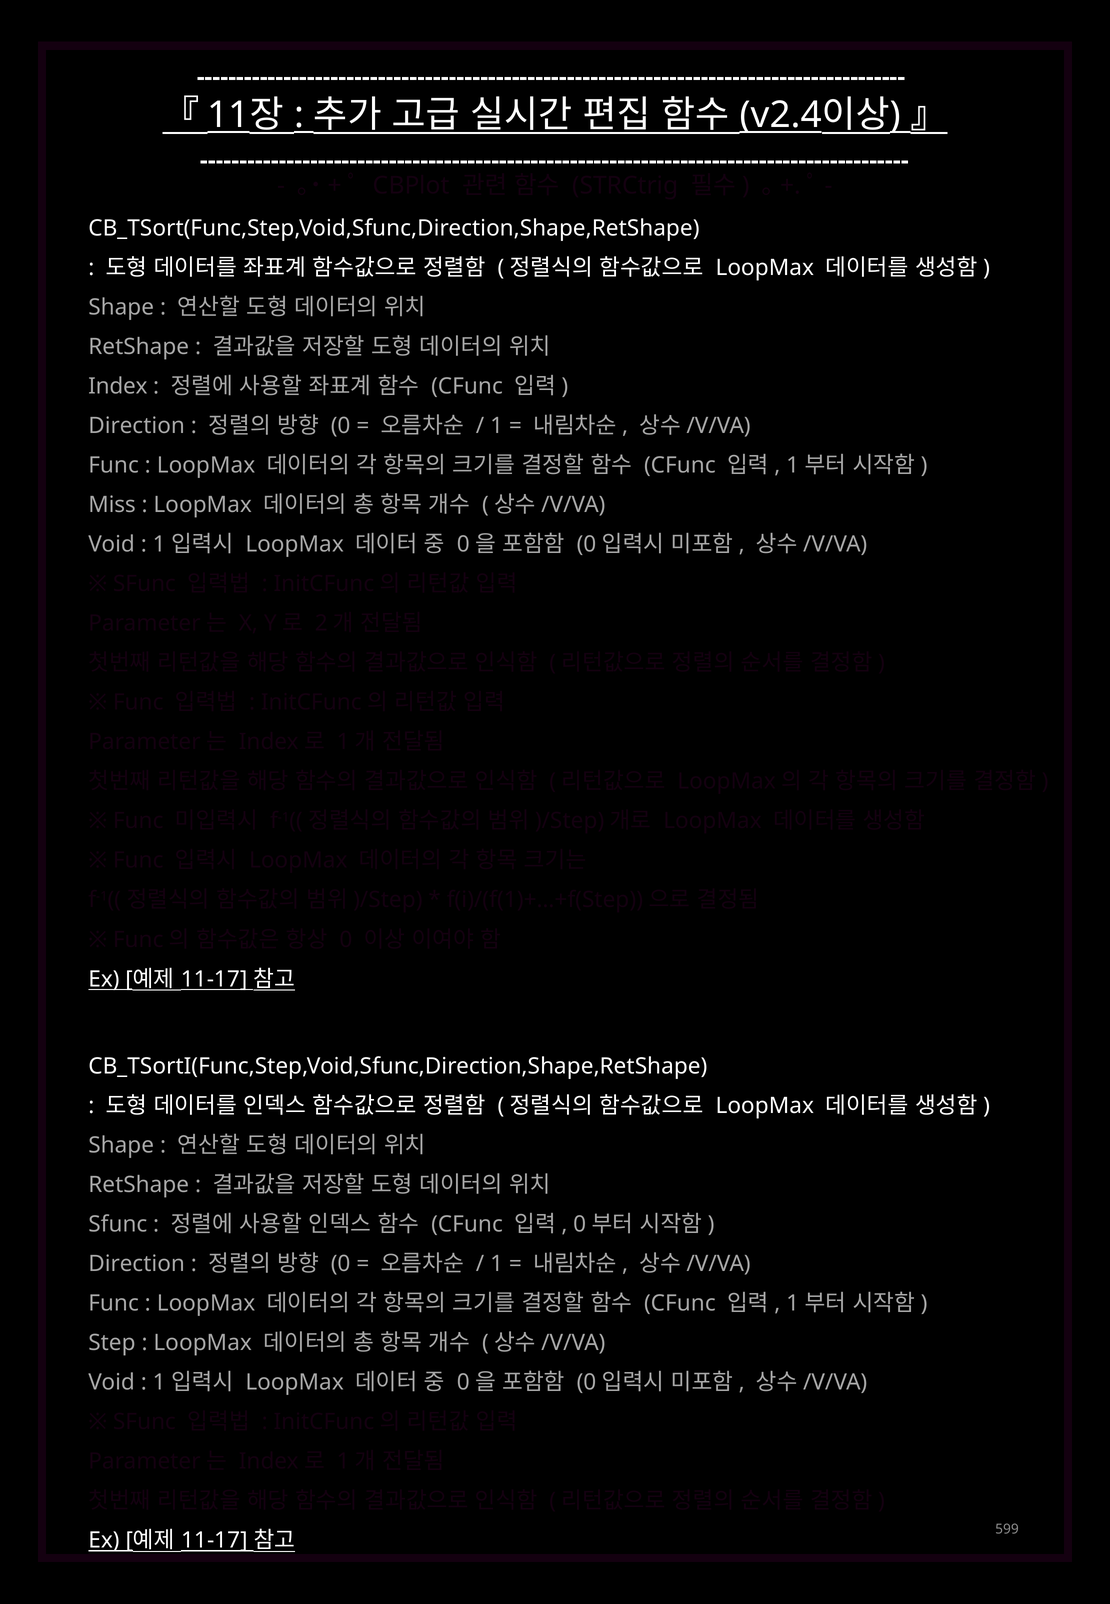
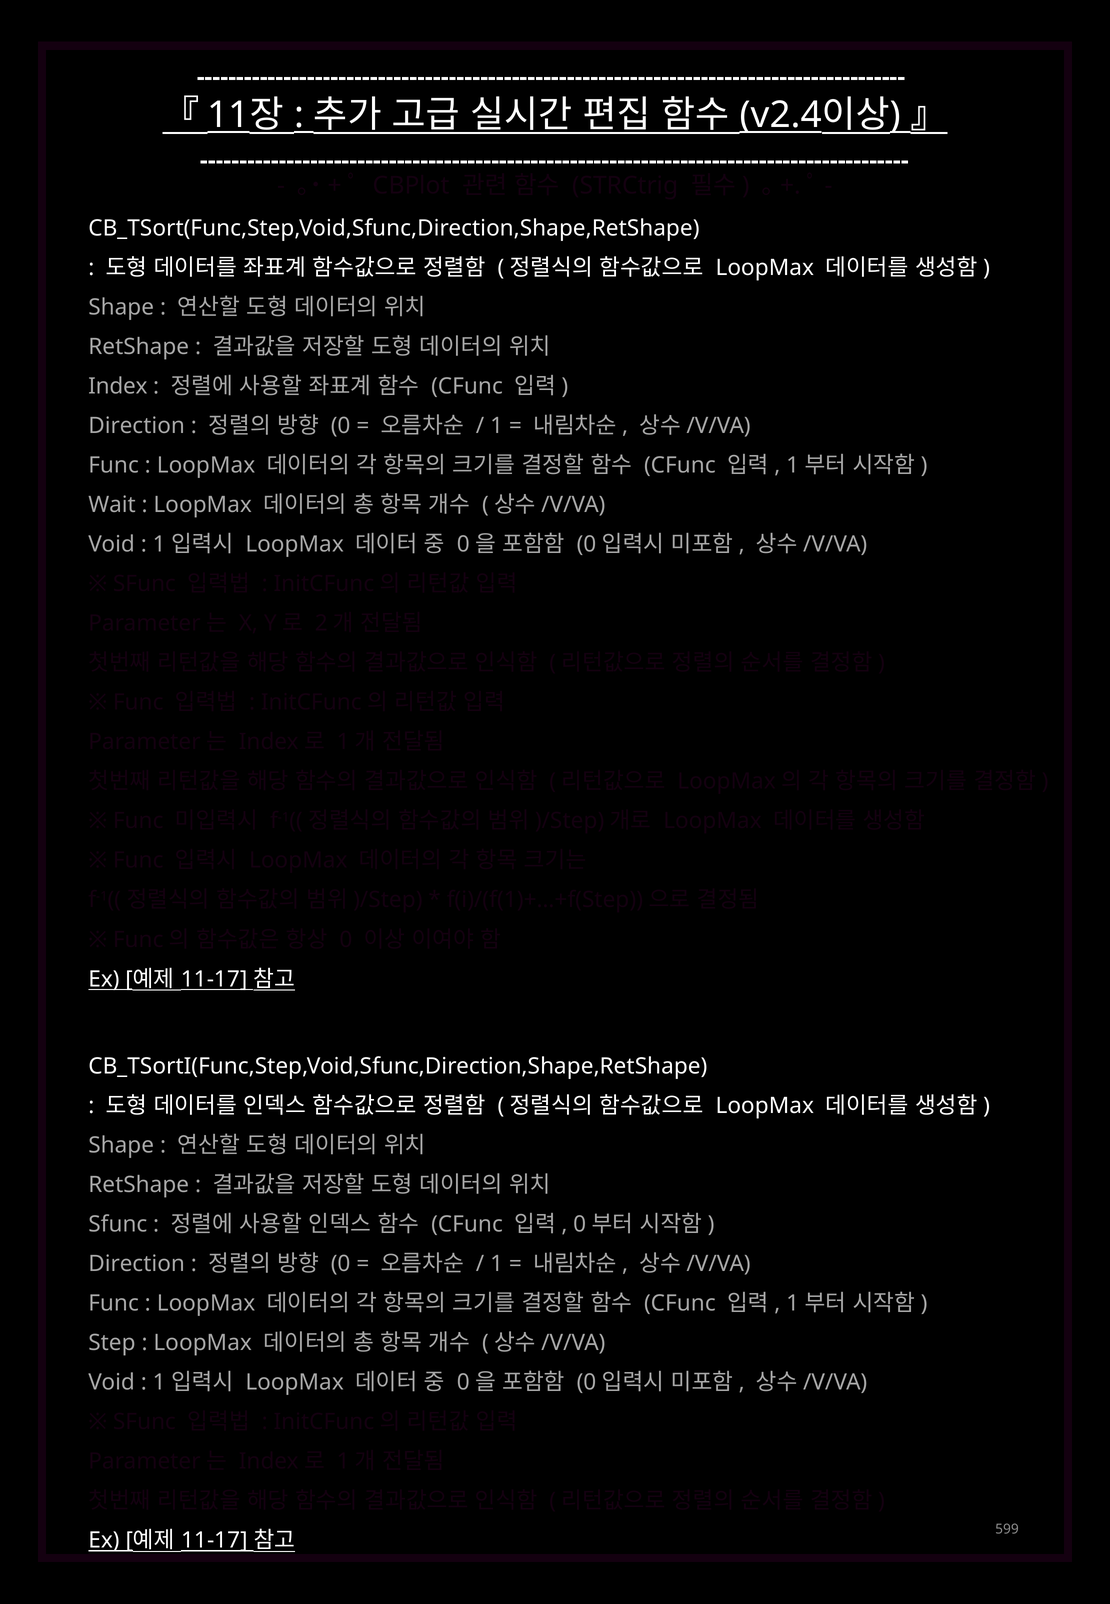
Miss: Miss -> Wait (112, 505)
